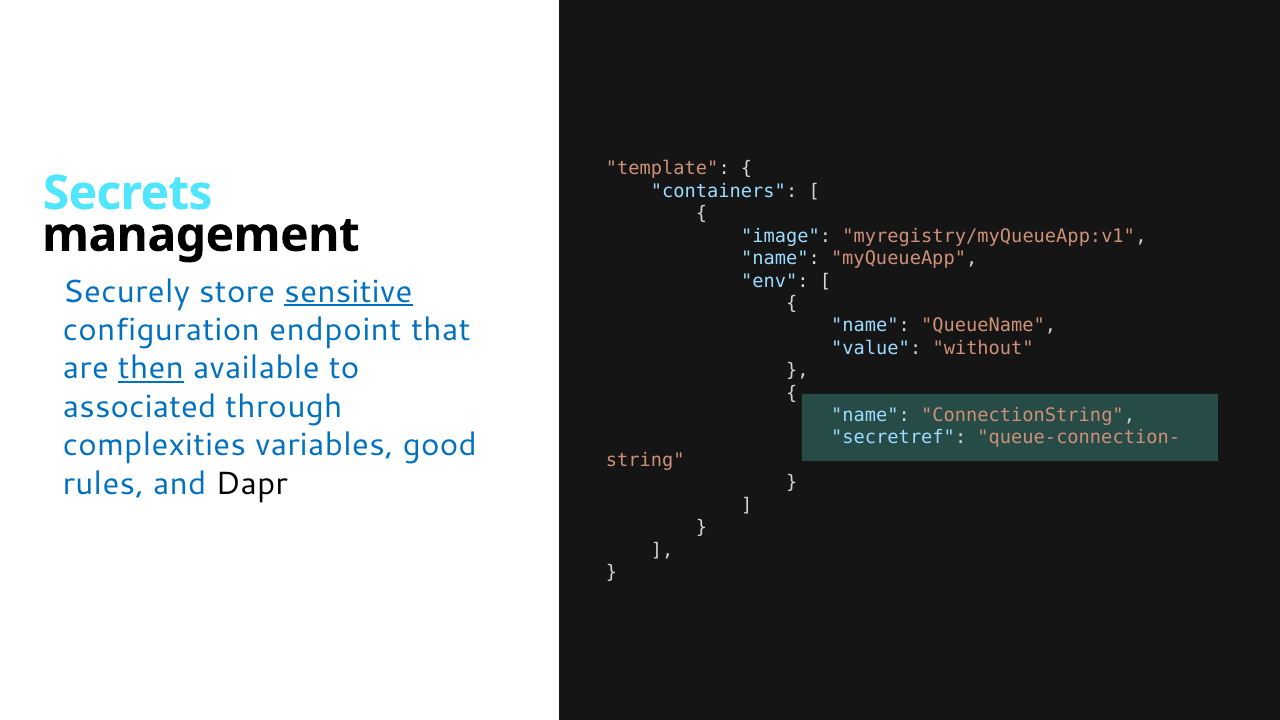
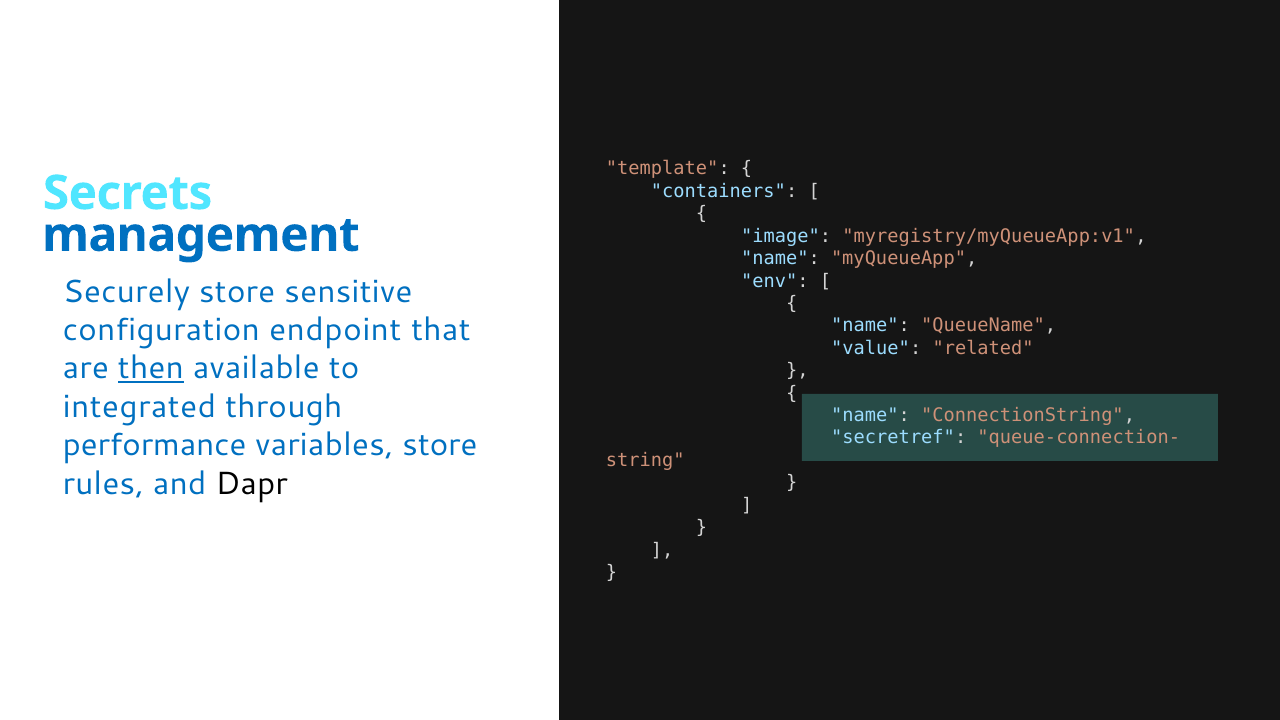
management colour: black -> blue (201, 235)
sensitive underline: present -> none (348, 292)
without: without -> related (983, 348)
associated: associated -> integrated (139, 407)
complexities: complexities -> performance (155, 445)
variables good: good -> store (440, 445)
